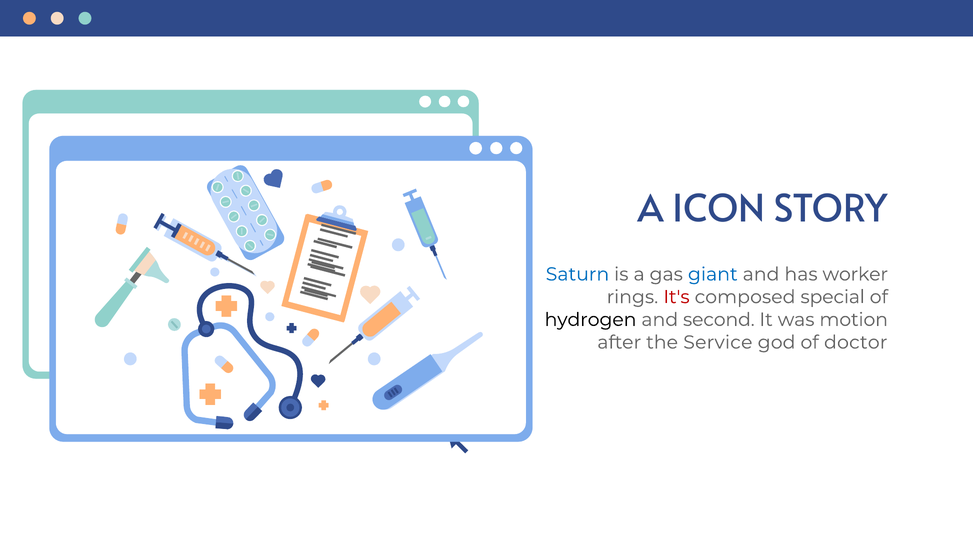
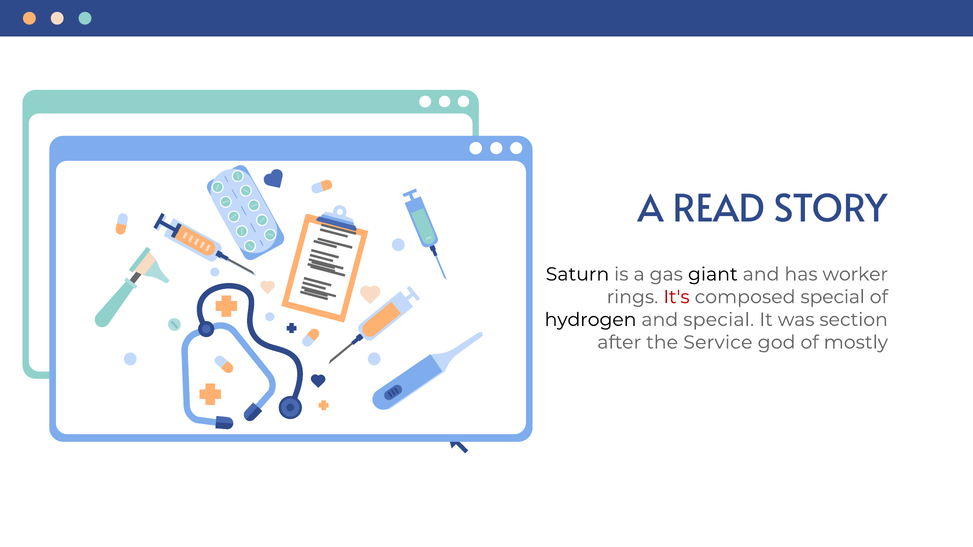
ICON: ICON -> READ (719, 209)
Saturn colour: blue -> black (577, 274)
giant colour: blue -> black (713, 274)
and second: second -> special (719, 320)
motion: motion -> section (854, 320)
doctor: doctor -> mostly (856, 343)
